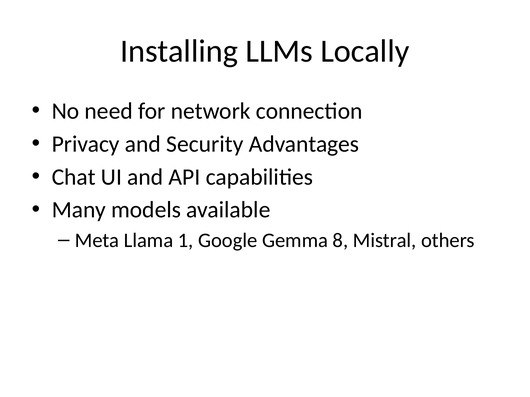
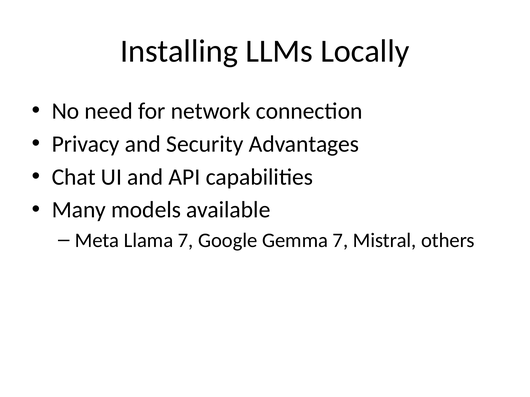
Llama 1: 1 -> 7 (186, 241)
Gemma 8: 8 -> 7 (340, 241)
